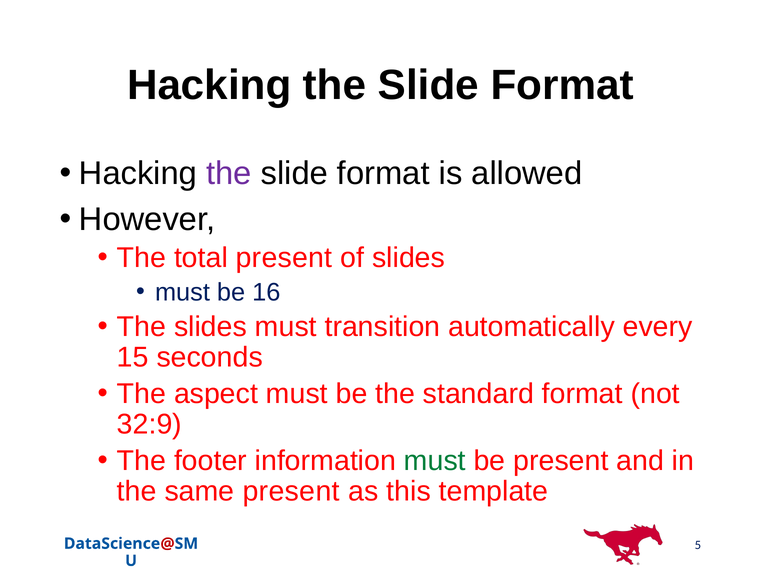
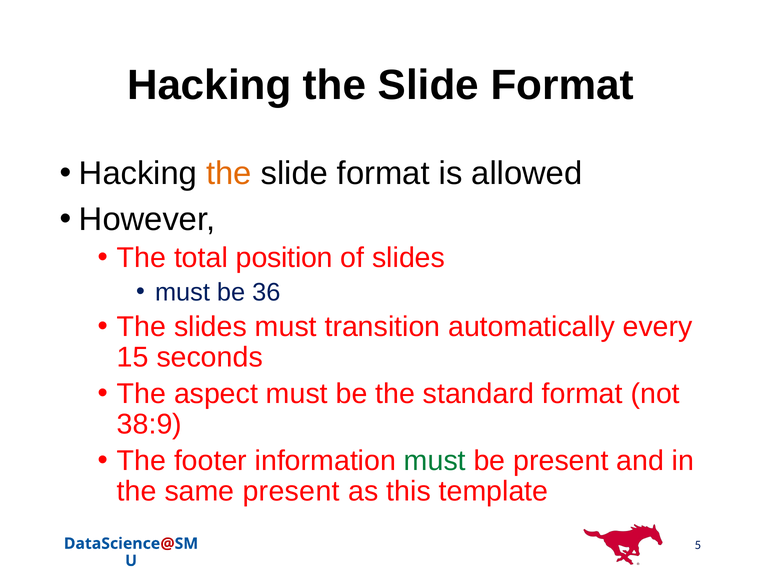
the colour: purple -> orange (229, 173)
total present: present -> position (284, 258)
16: 16 -> 36 (266, 292)
32:9: 32:9 -> 38:9 (149, 424)
